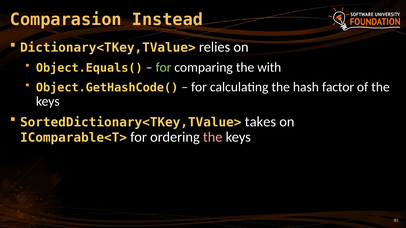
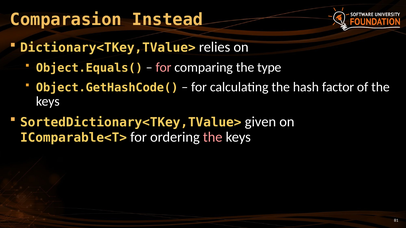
for colour: light green -> pink (164, 67)
with: with -> type (269, 67)
takes: takes -> given (260, 122)
